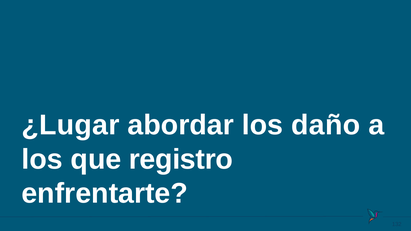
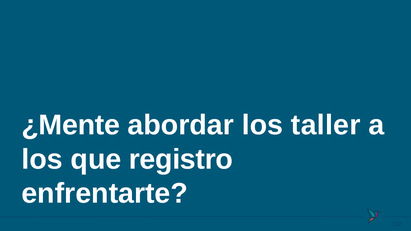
¿Lugar: ¿Lugar -> ¿Mente (71, 125)
daño: daño -> taller (326, 125)
